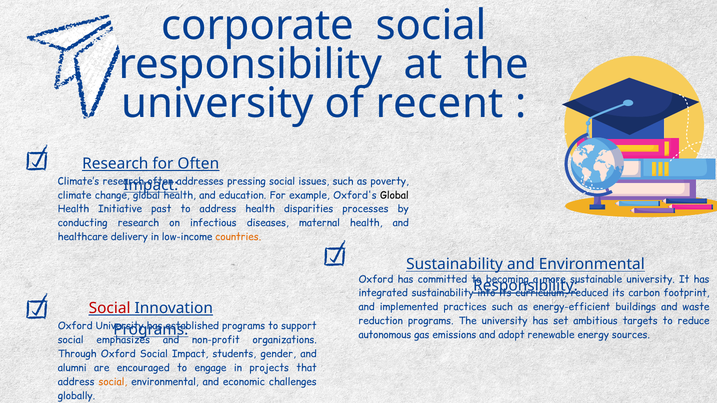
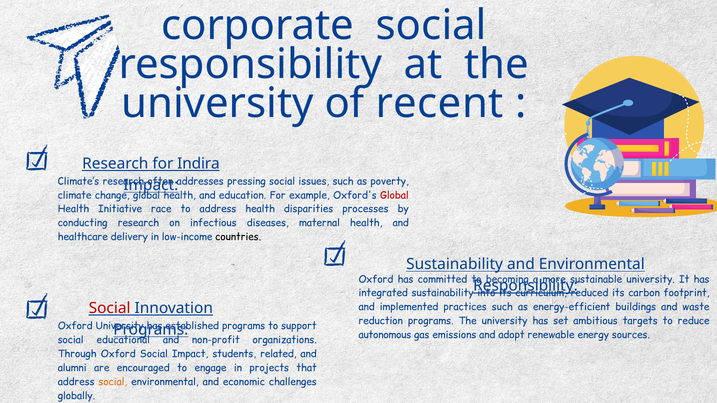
for Often: Often -> Indira (198, 164)
Global colour: black -> red (394, 195)
past: past -> race (161, 209)
countries colour: orange -> black (238, 237)
emphasizes: emphasizes -> educational (123, 340)
gender: gender -> related (278, 354)
